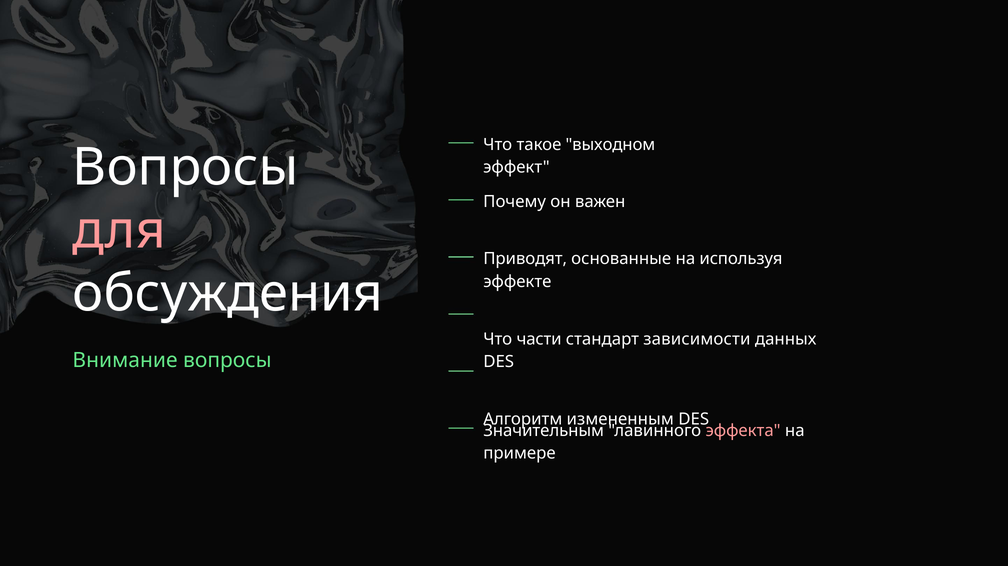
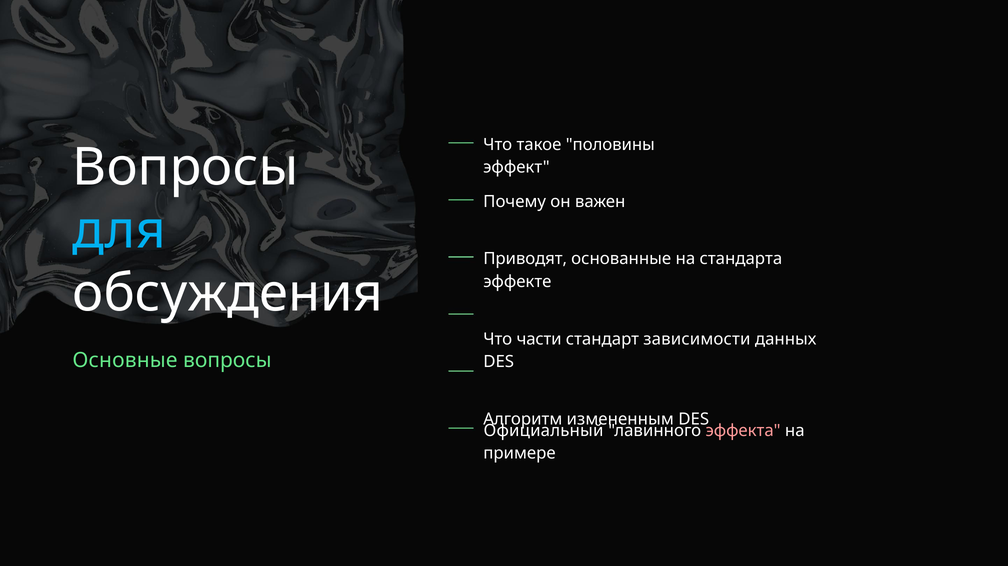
выходном: выходном -> половины (610, 145)
для colour: pink -> light blue (119, 231)
используя: используя -> стандарта (741, 259)
Внимание: Внимание -> Основные (125, 360)
Значительным: Значительным -> Официальный (544, 431)
